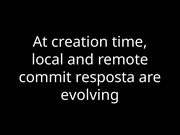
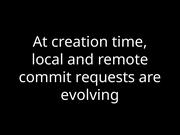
resposta: resposta -> requests (105, 77)
